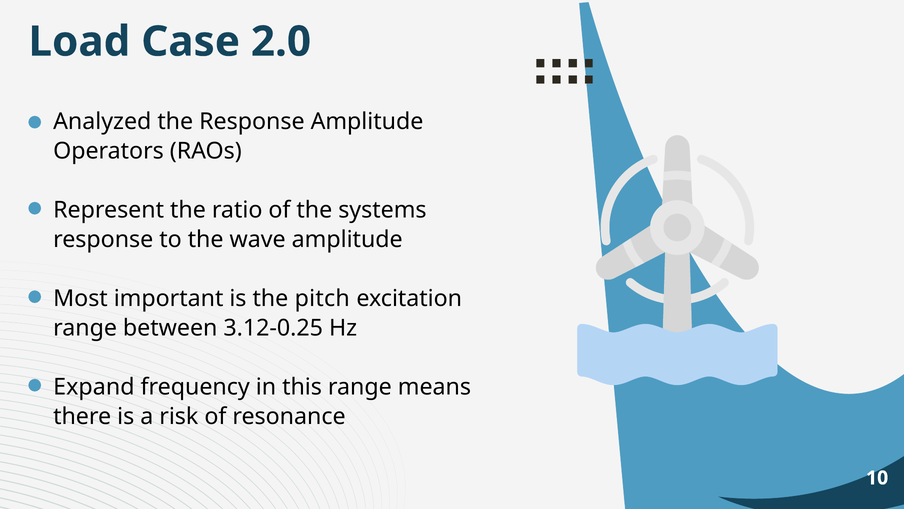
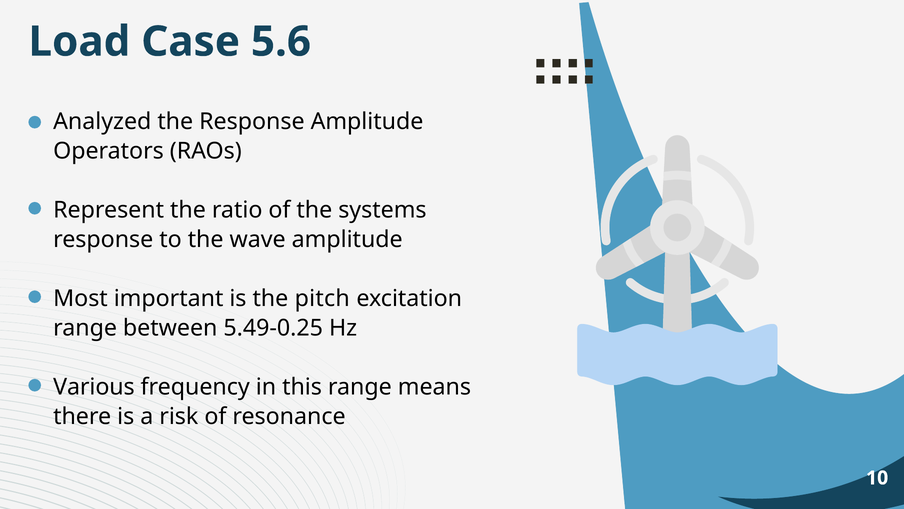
2.0: 2.0 -> 5.6 (281, 42)
3.12-0.25: 3.12-0.25 -> 5.49-0.25 (273, 328)
Expand: Expand -> Various (94, 387)
